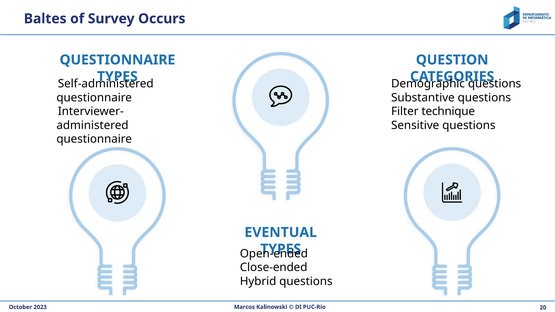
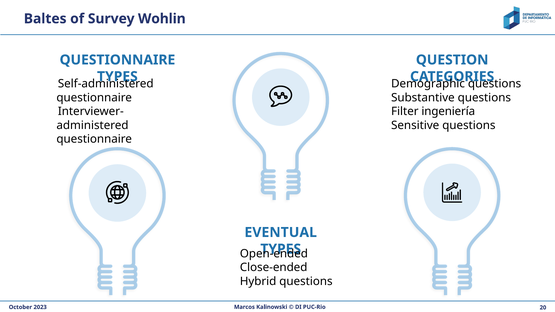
Occurs: Occurs -> Wohlin (162, 19)
technique: technique -> ingeniería (448, 111)
